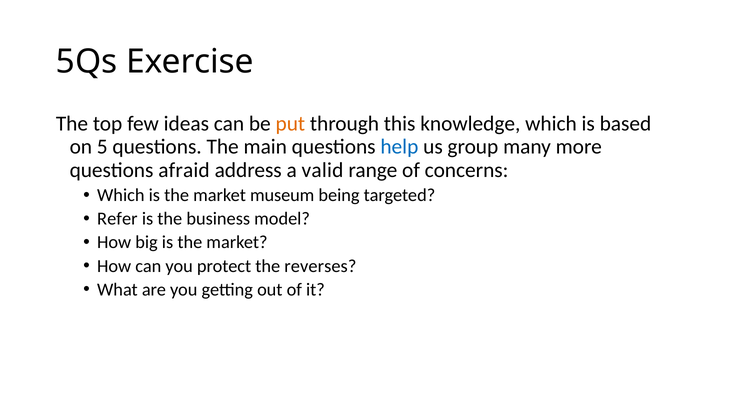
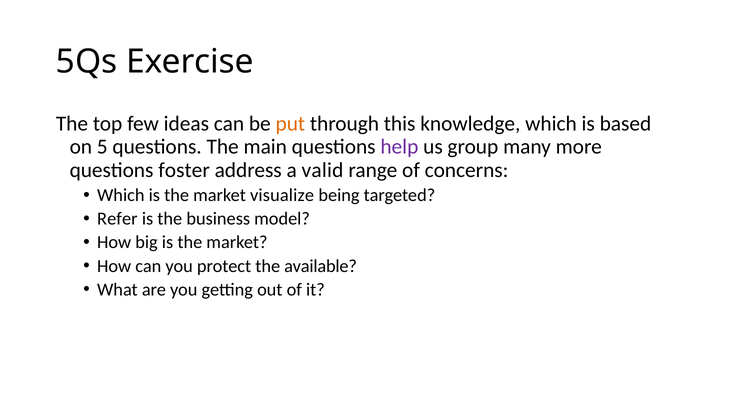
help colour: blue -> purple (399, 147)
afraid: afraid -> foster (184, 170)
museum: museum -> visualize (282, 195)
reverses: reverses -> available (321, 266)
